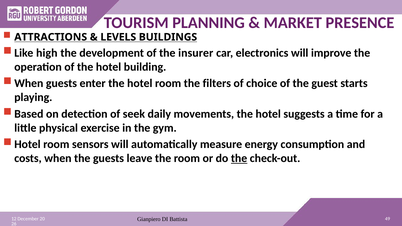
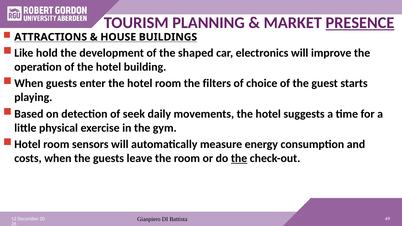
PRESENCE underline: none -> present (360, 23)
LEVELS: LEVELS -> HOUSE (118, 37)
high: high -> hold (47, 53)
insurer: insurer -> shaped (196, 53)
